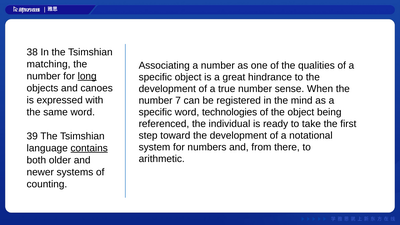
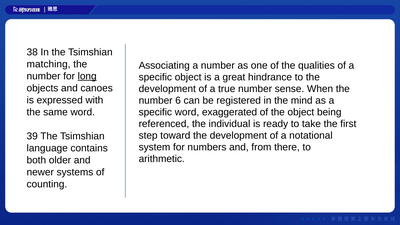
7: 7 -> 6 (178, 101)
technologies: technologies -> exaggerated (230, 112)
contains underline: present -> none (89, 148)
